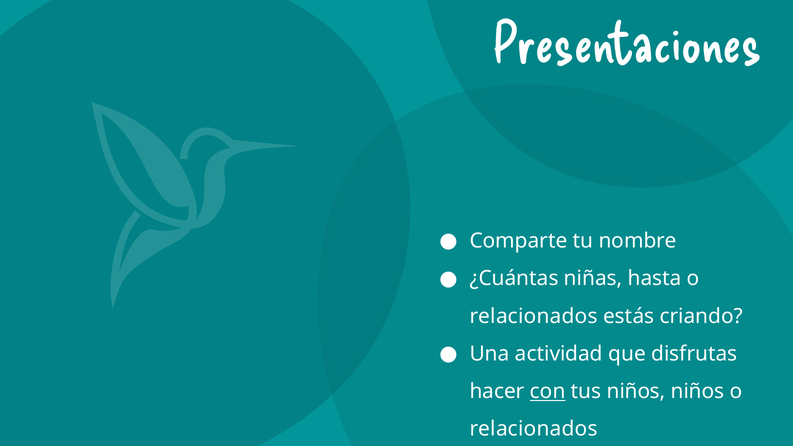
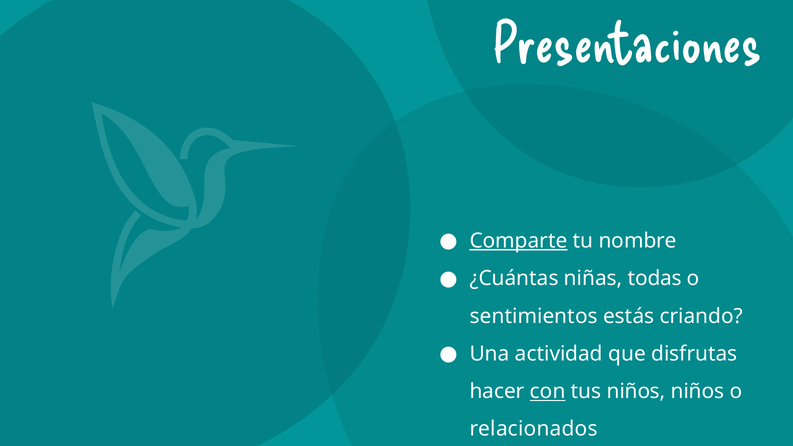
Comparte underline: none -> present (519, 241)
hasta: hasta -> todas (655, 279)
relacionados: relacionados -> sentimientos (534, 316)
